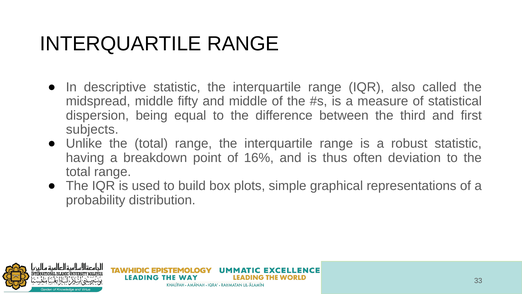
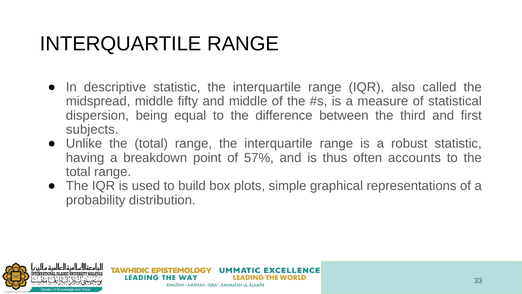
16%: 16% -> 57% (259, 158)
deviation: deviation -> accounts (414, 158)
